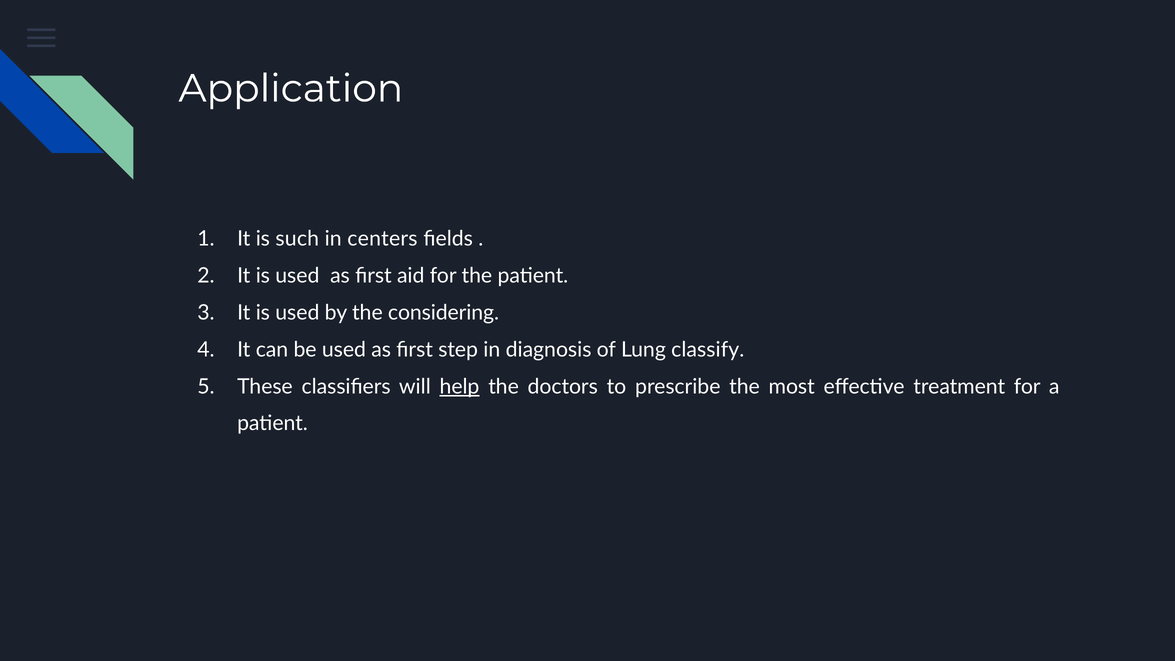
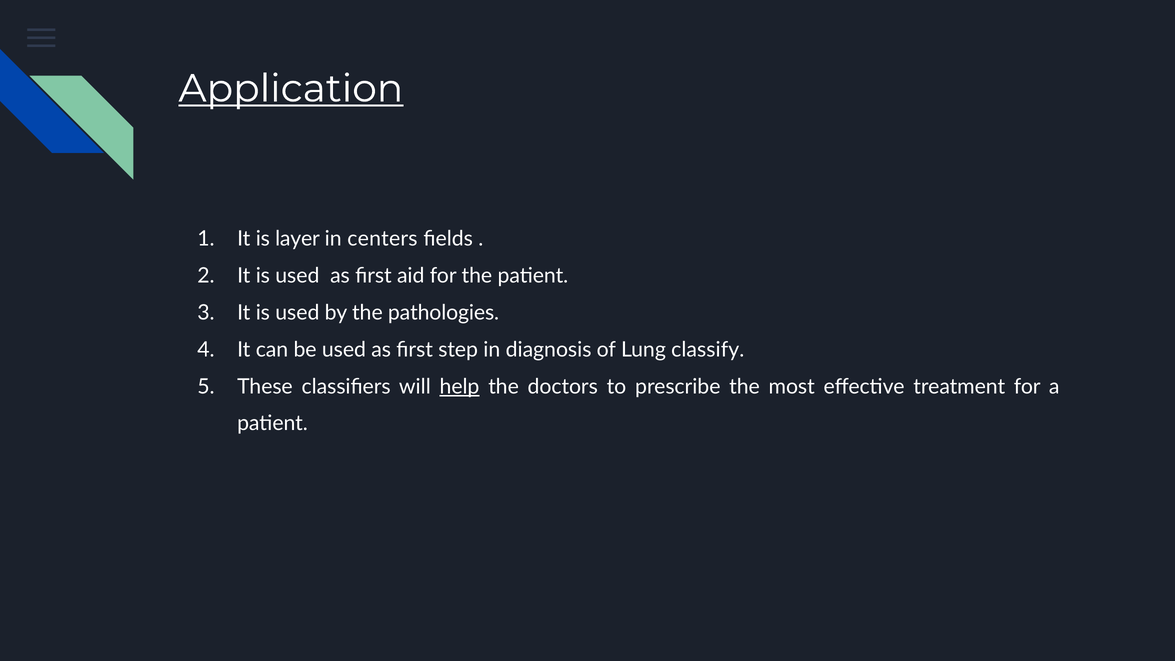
Application underline: none -> present (291, 89)
such: such -> layer (297, 239)
considering: considering -> pathologies (444, 313)
